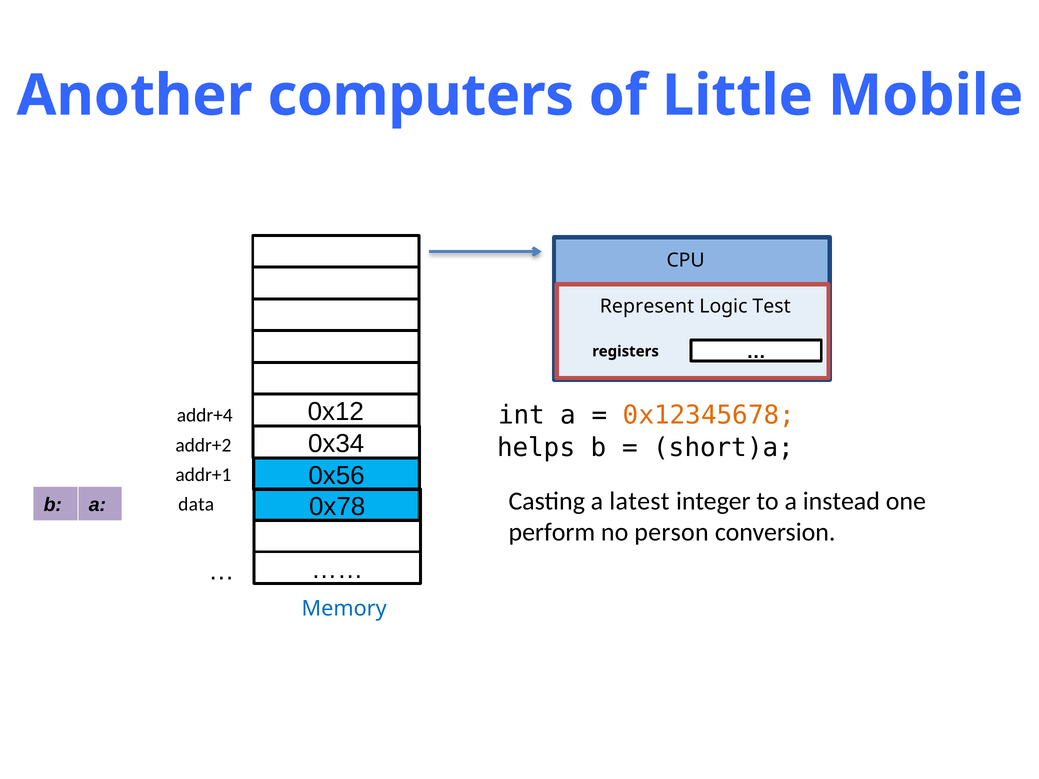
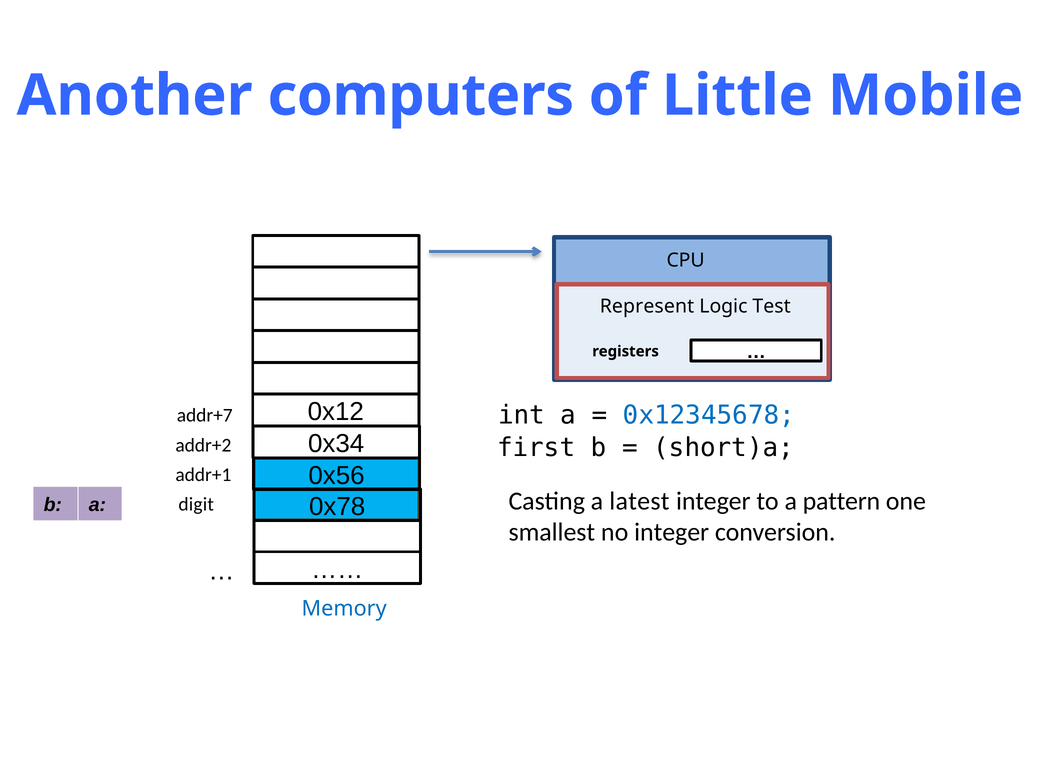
0x12345678 colour: orange -> blue (709, 416)
addr+4: addr+4 -> addr+7 (205, 415)
helps: helps -> first (536, 448)
instead: instead -> pattern (841, 501)
data: data -> digit (196, 504)
perform: perform -> smallest (552, 532)
no person: person -> integer (672, 532)
